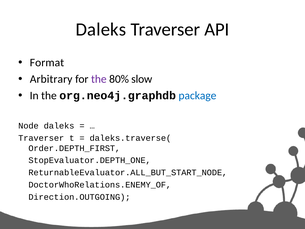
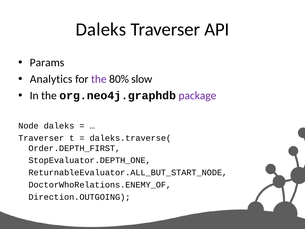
Format: Format -> Params (47, 63)
Arbitrary: Arbitrary -> Analytics (51, 79)
package colour: blue -> purple (197, 95)
